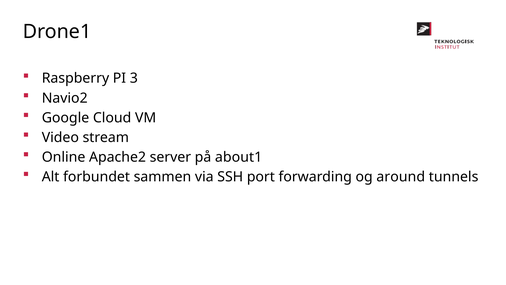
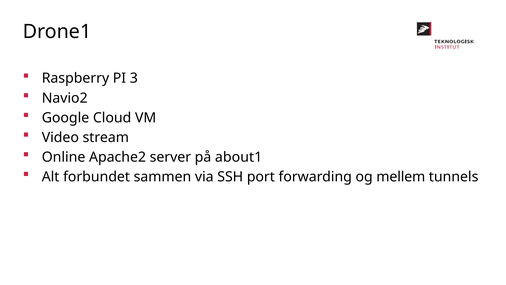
around: around -> mellem (401, 177)
